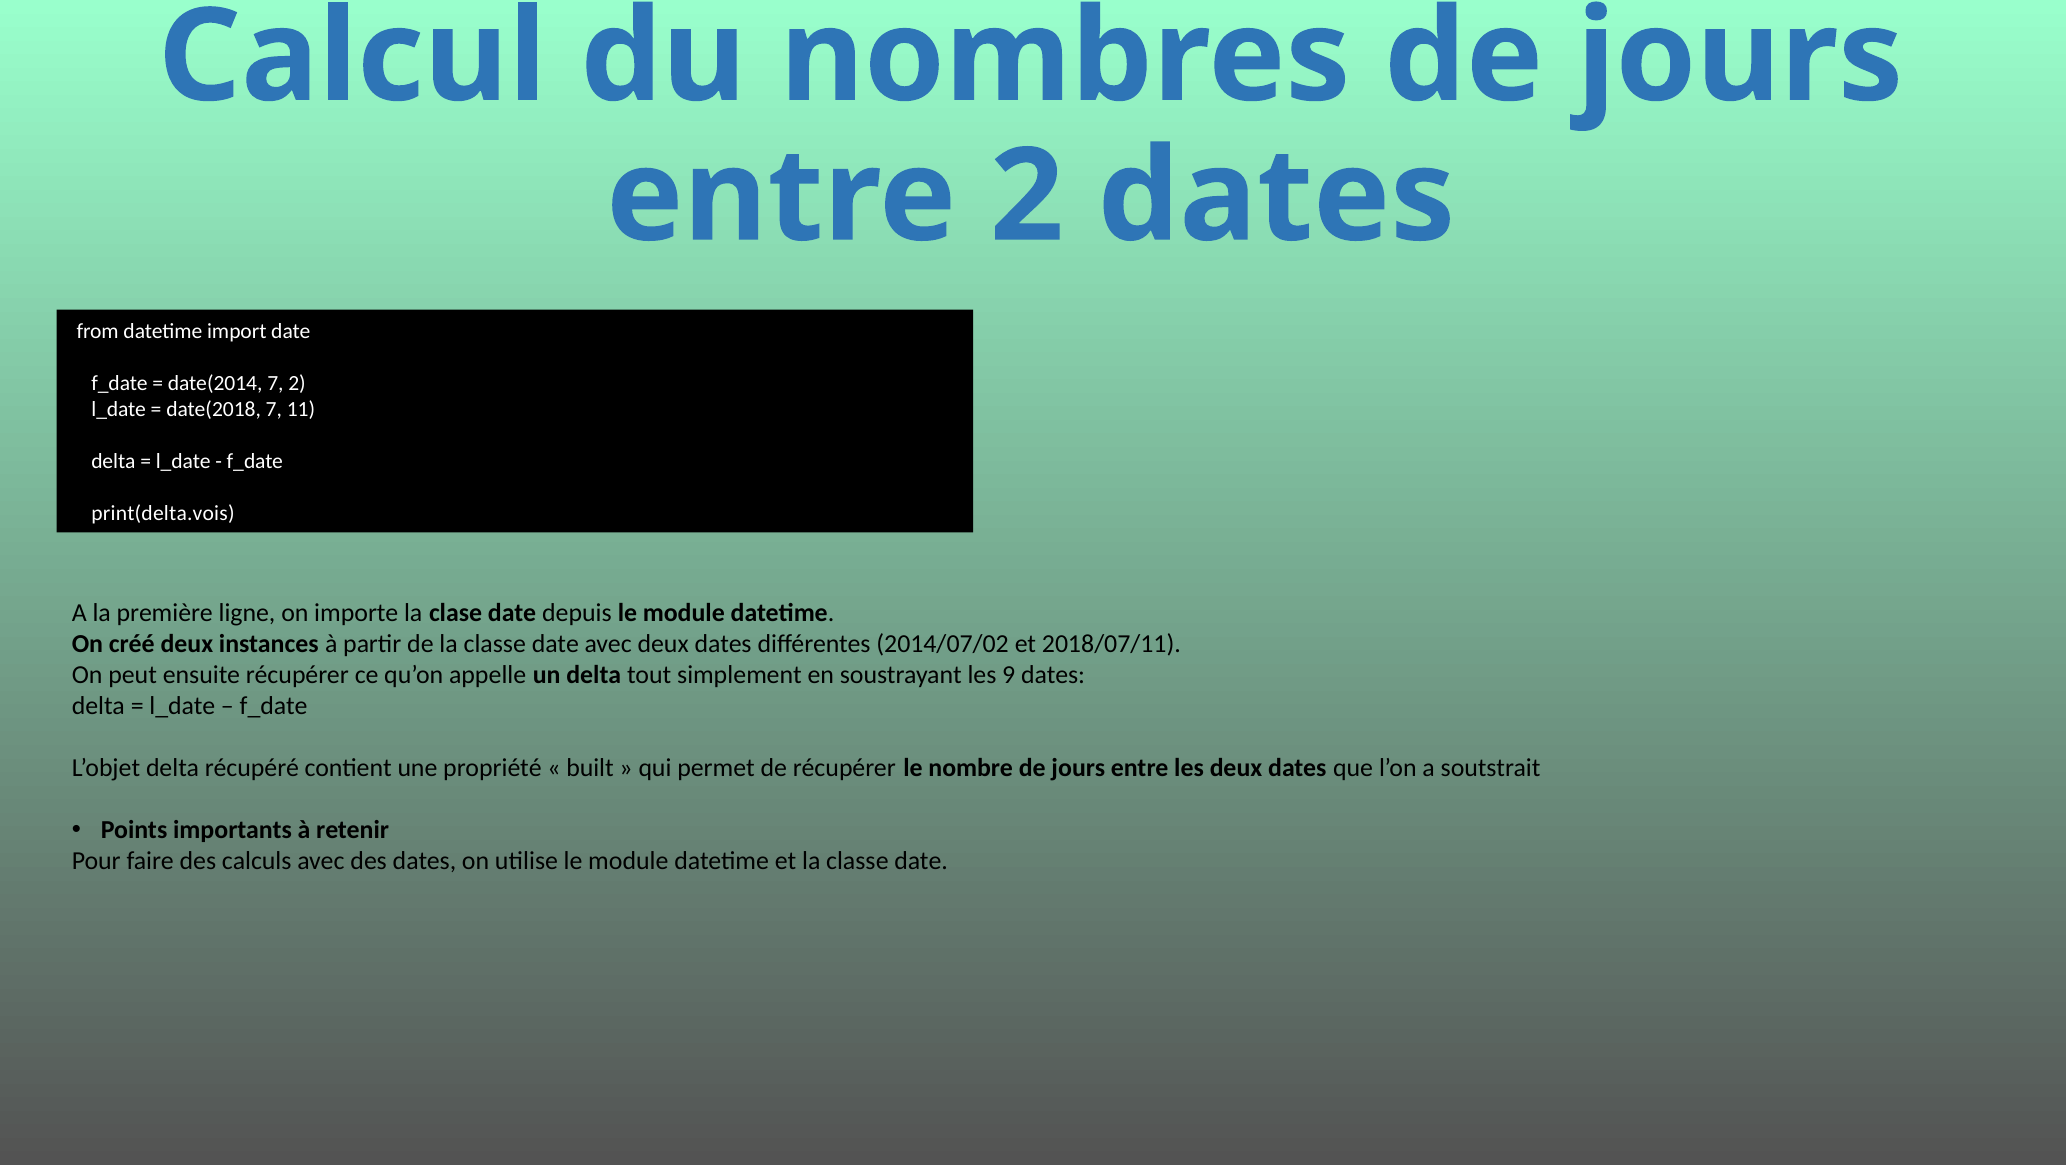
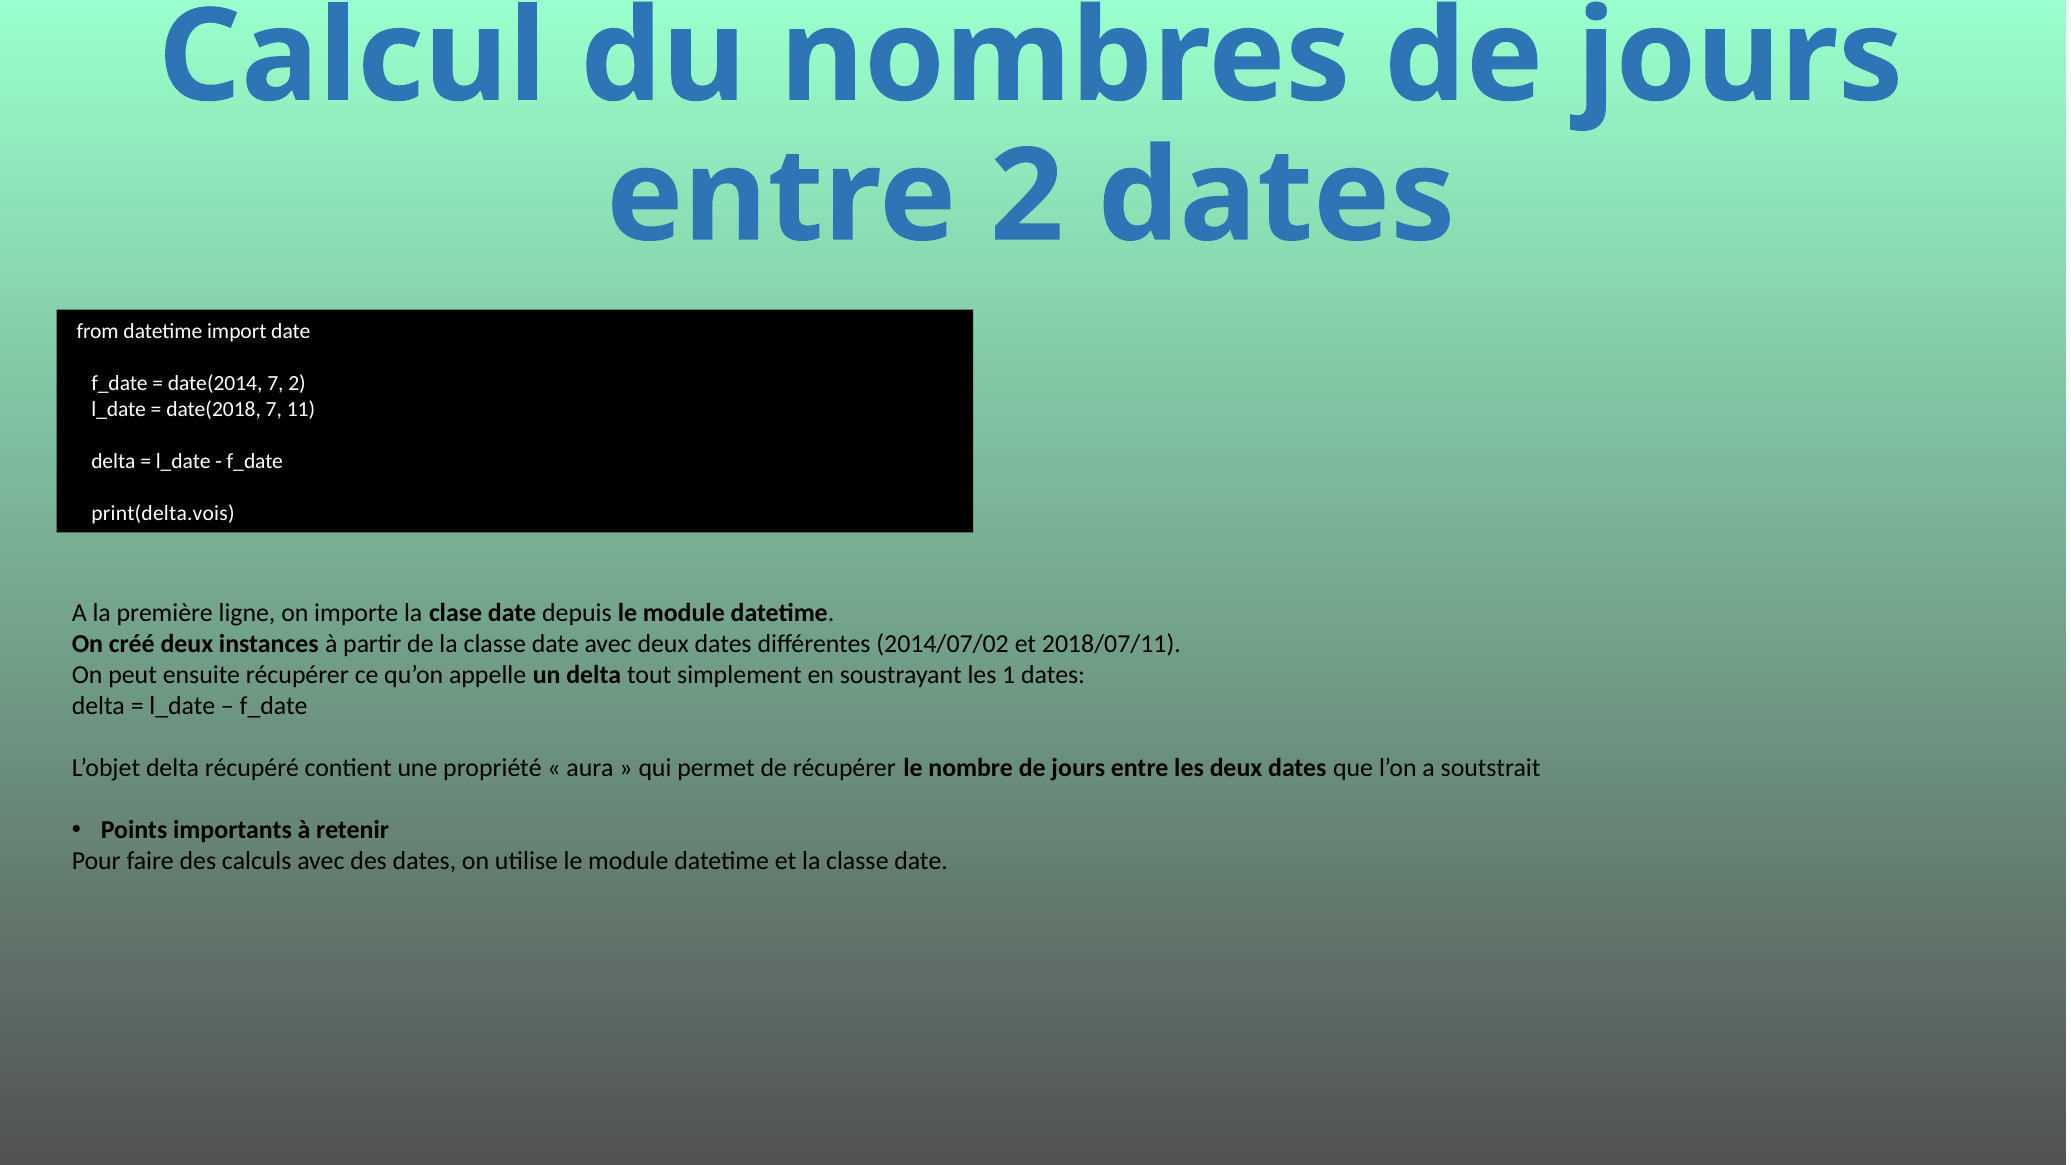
9: 9 -> 1 (1009, 675)
built: built -> aura (590, 768)
